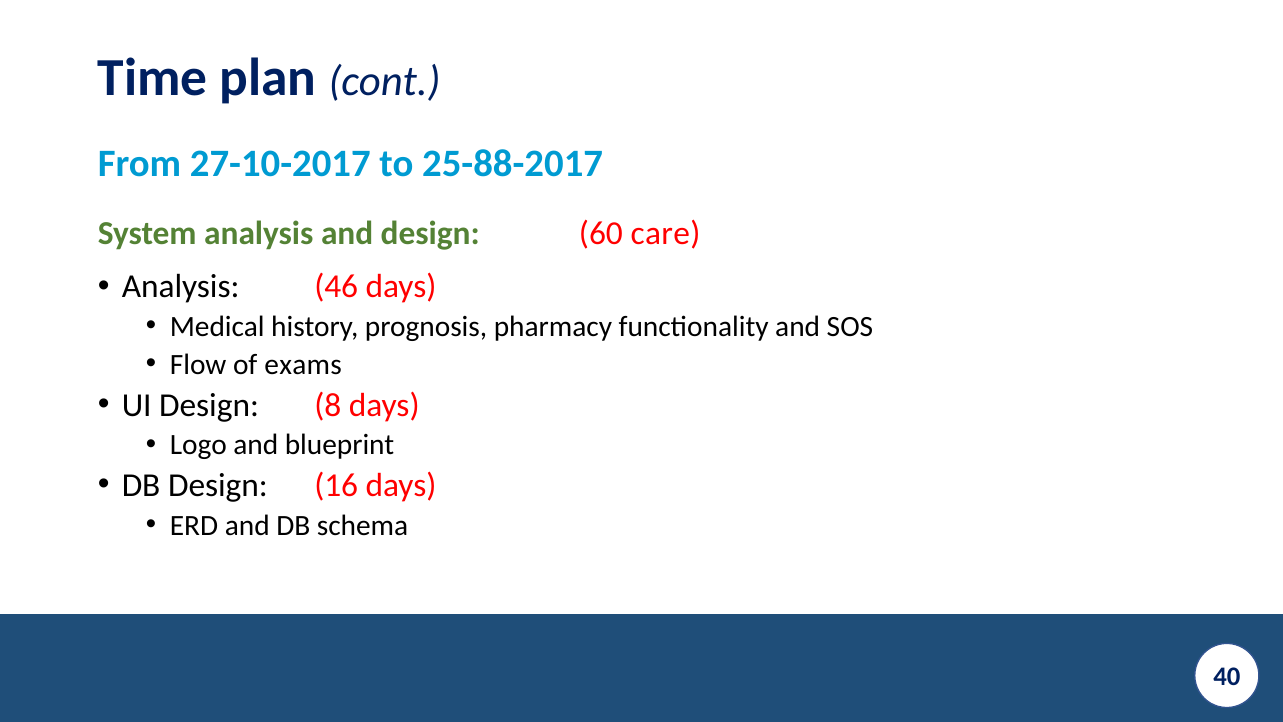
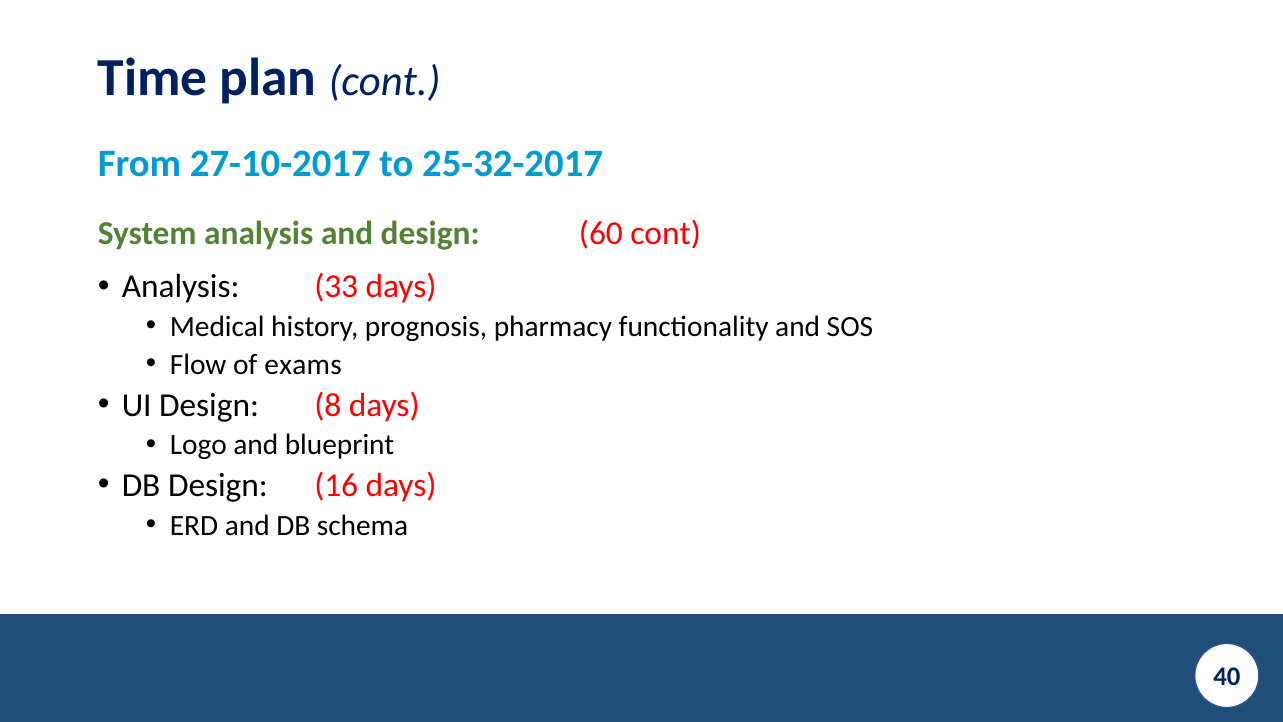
25-88-2017: 25-88-2017 -> 25-32-2017 (513, 164)
60 care: care -> cont (666, 233)
46: 46 -> 33 (336, 287)
